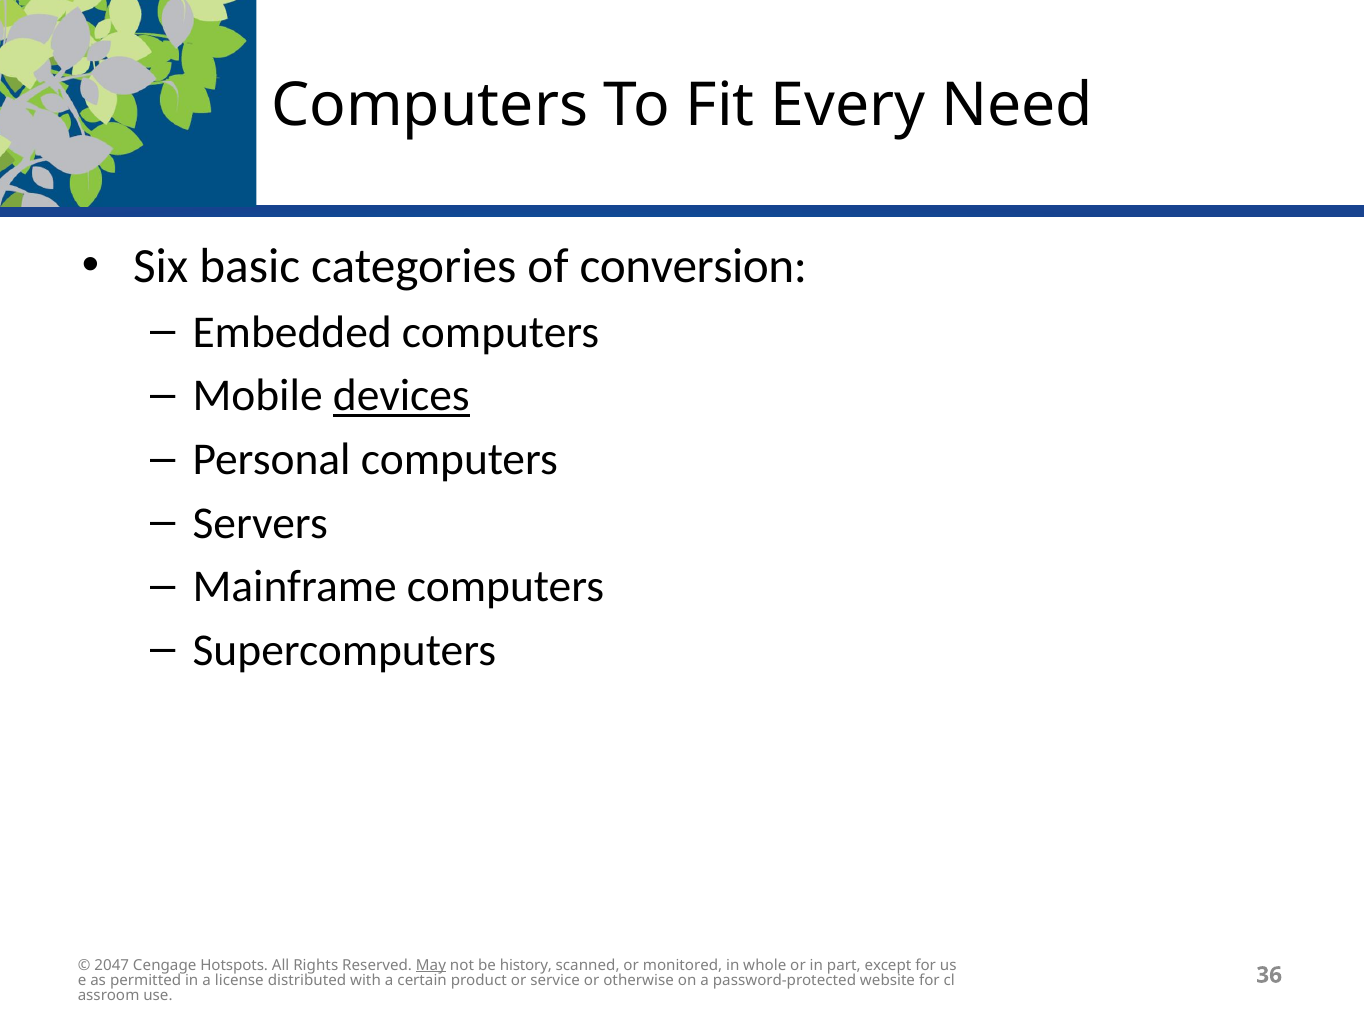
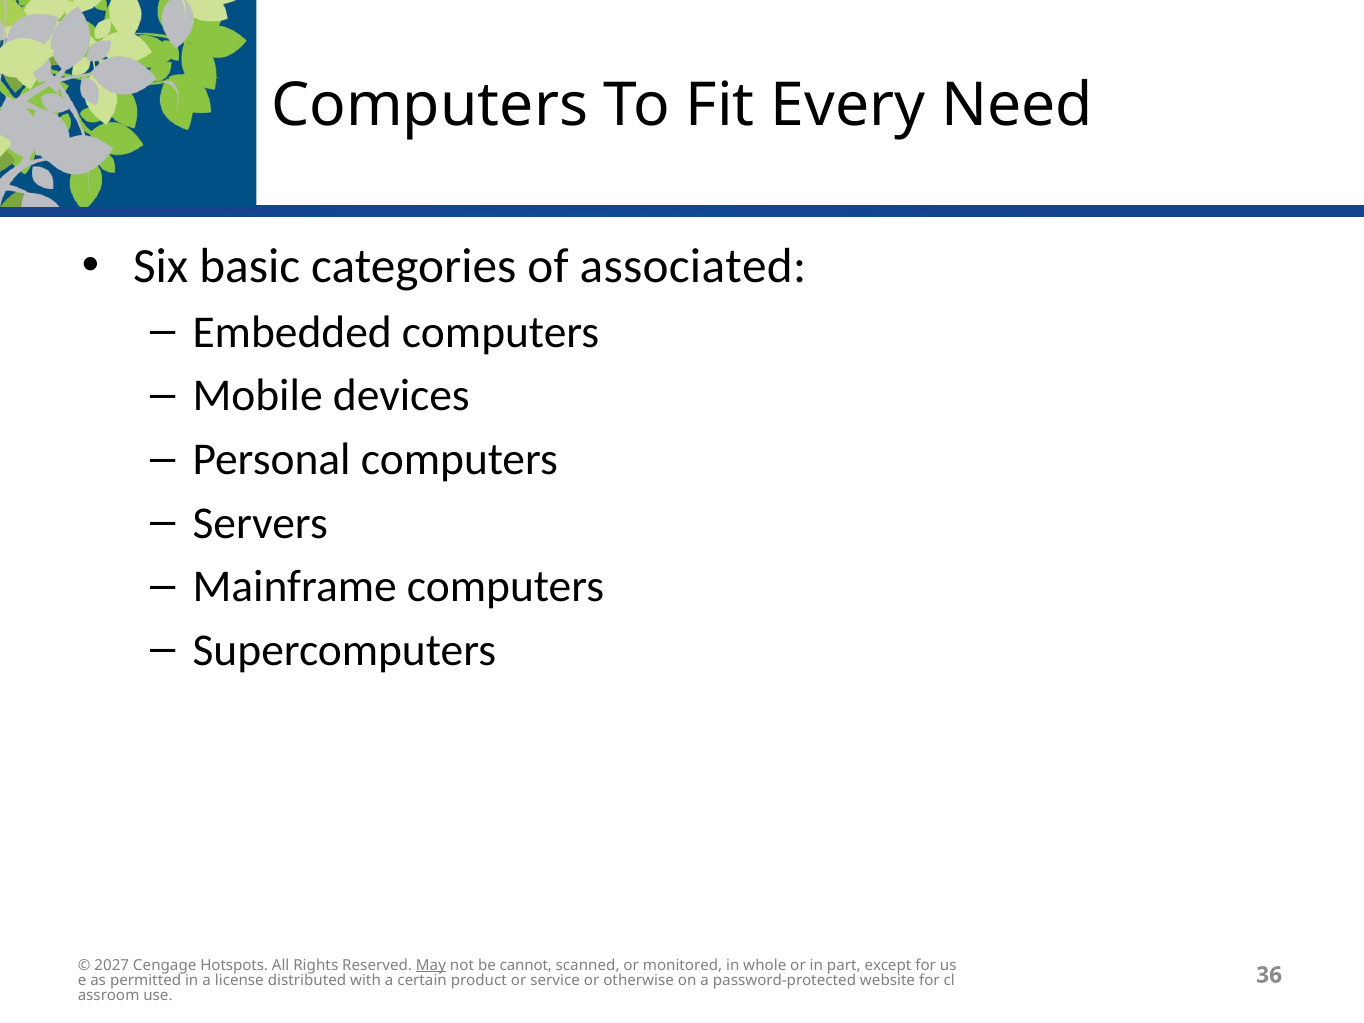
conversion: conversion -> associated (693, 267)
devices underline: present -> none (401, 396)
2047: 2047 -> 2027 (112, 965)
history: history -> cannot (526, 965)
